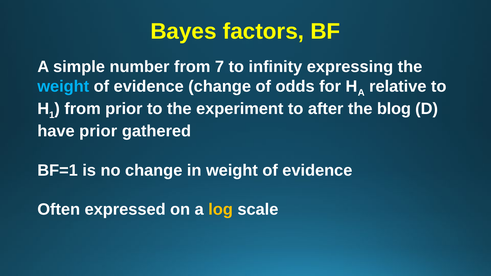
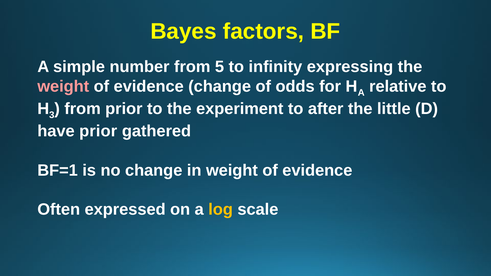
7: 7 -> 5 (219, 67)
weight colour: light blue -> pink (63, 86)
1: 1 -> 3 (52, 115)
blog: blog -> little (394, 109)
